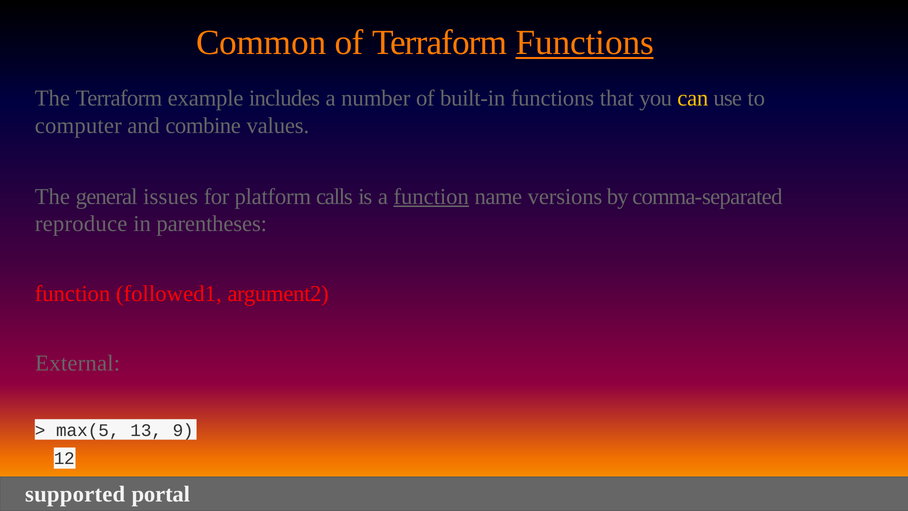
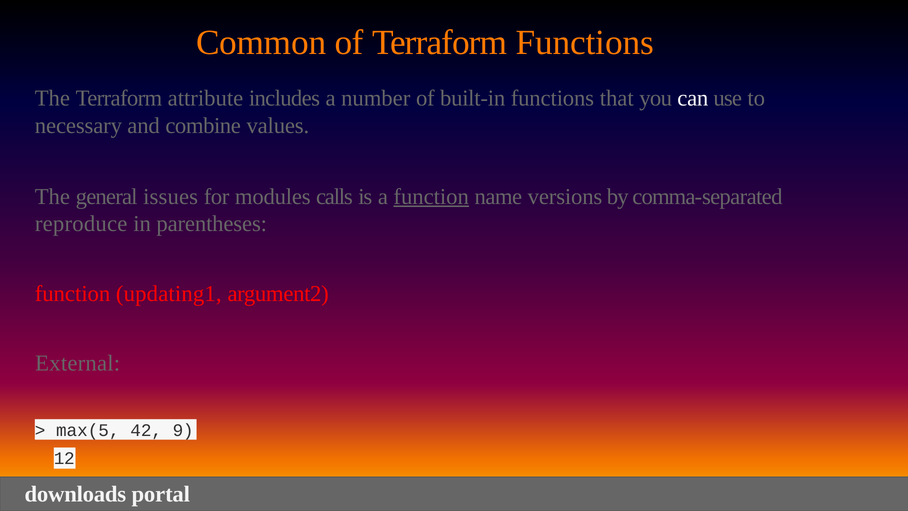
Functions underline: present -> none (585, 43)
example: example -> attribute (205, 98)
can colour: yellow -> white (693, 98)
computer: computer -> necessary (78, 125)
platform: platform -> modules (273, 196)
followed1: followed1 -> updating1 (169, 293)
13: 13 -> 42 (146, 430)
supported: supported -> downloads (75, 494)
